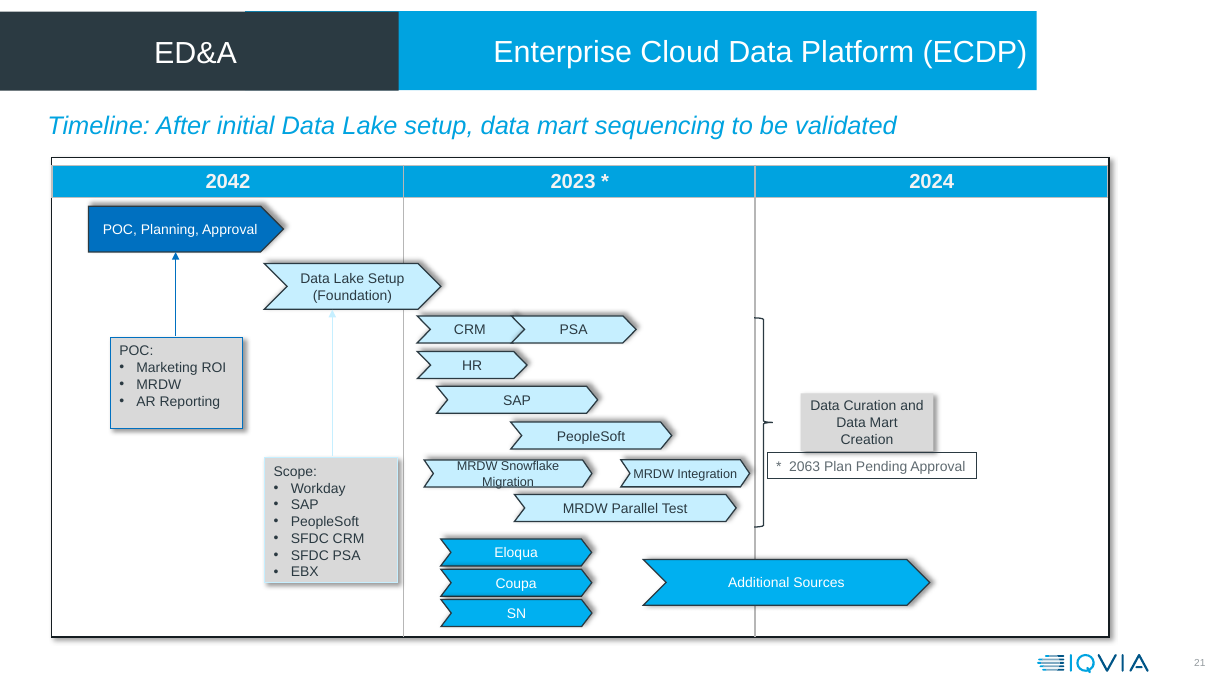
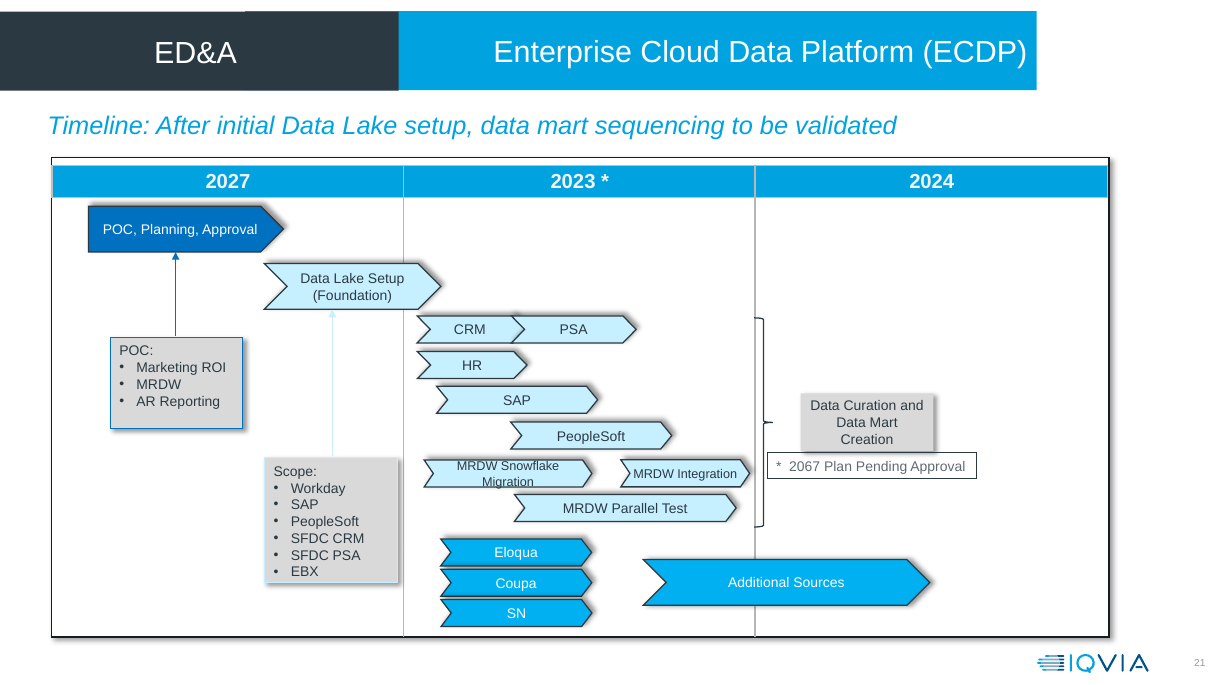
2042: 2042 -> 2027 (228, 182)
2063: 2063 -> 2067 (805, 466)
